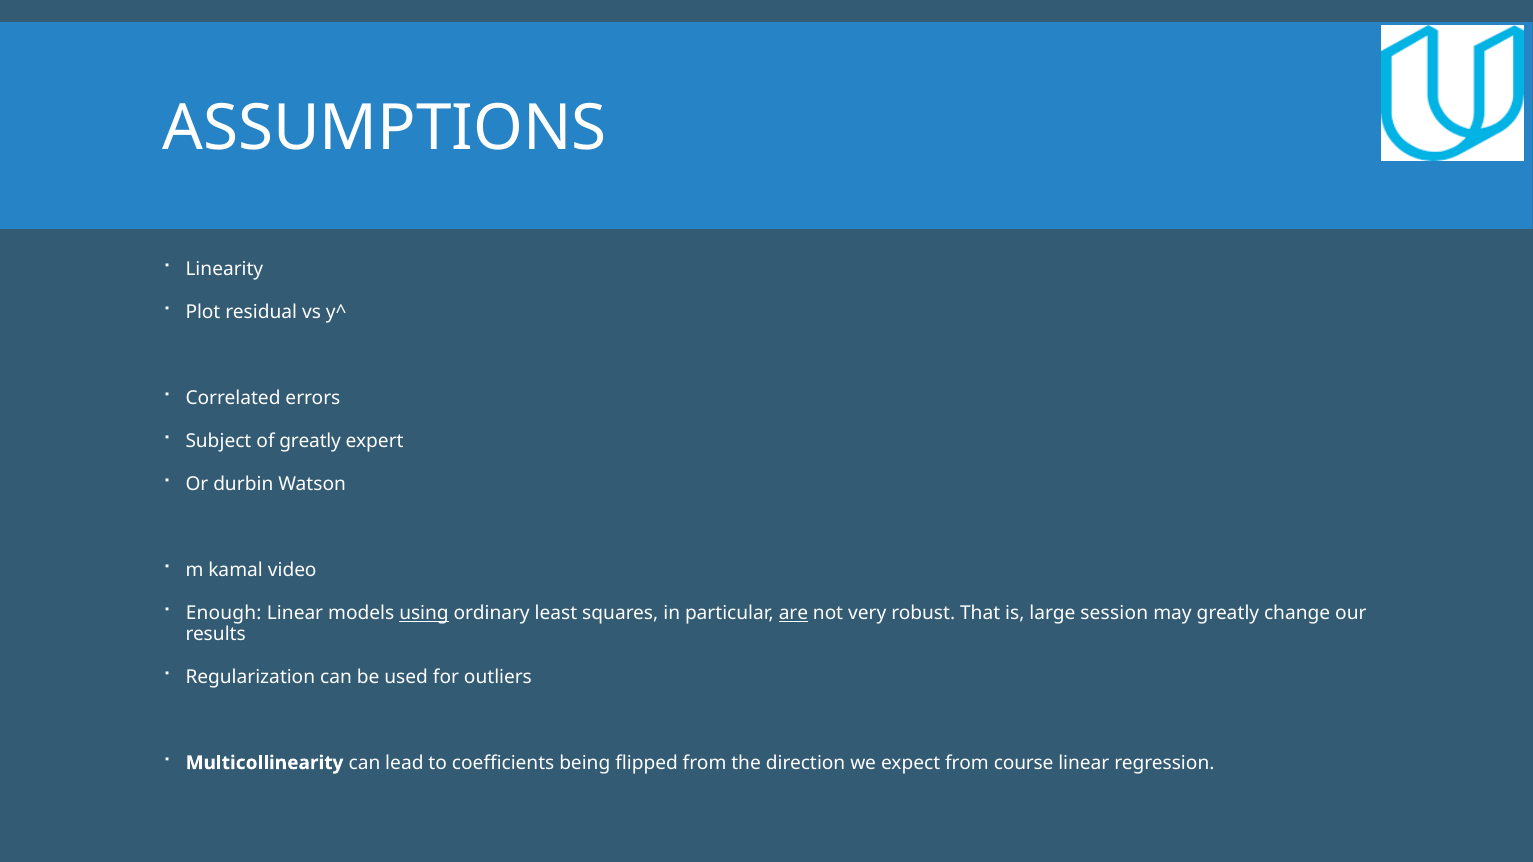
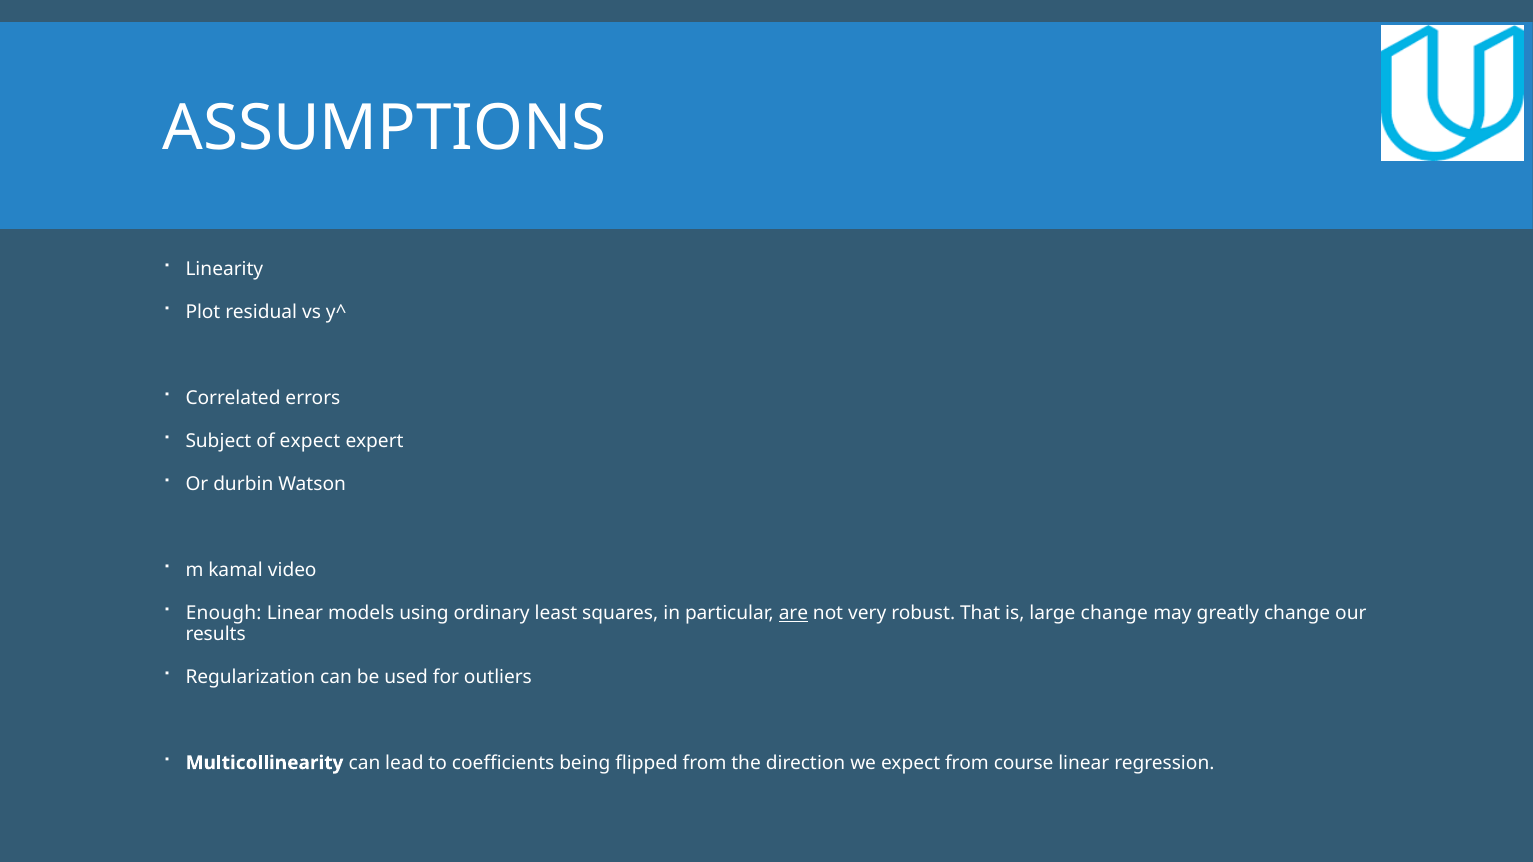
of greatly: greatly -> expect (310, 441)
using underline: present -> none (424, 613)
large session: session -> change (1114, 613)
